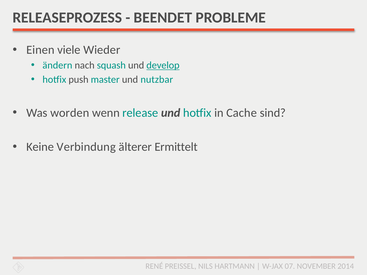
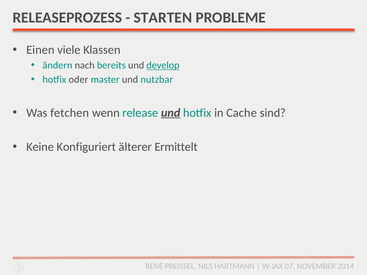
BEENDET: BEENDET -> STARTEN (163, 18)
Wieder: Wieder -> Klassen (102, 50)
squash: squash -> bereits (111, 65)
push: push -> oder (78, 80)
worden: worden -> fetchen (70, 113)
und underline: none -> present (171, 113)
Verbindung: Verbindung -> Konfiguriert (86, 147)
